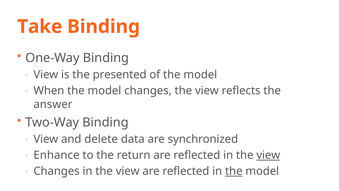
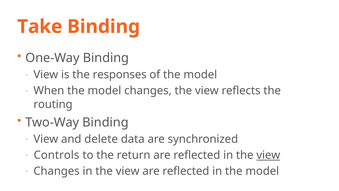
presented: presented -> responses (120, 75)
answer: answer -> routing (53, 104)
Enhance: Enhance -> Controls (56, 155)
the underline: present -> none (234, 171)
